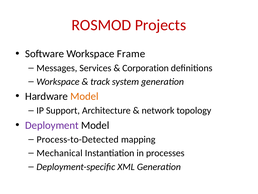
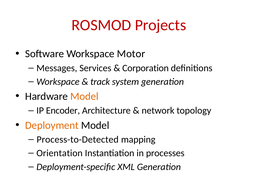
Frame: Frame -> Motor (131, 54)
Support: Support -> Encoder (63, 110)
Deployment colour: purple -> orange (52, 125)
Mechanical: Mechanical -> Orientation (60, 153)
